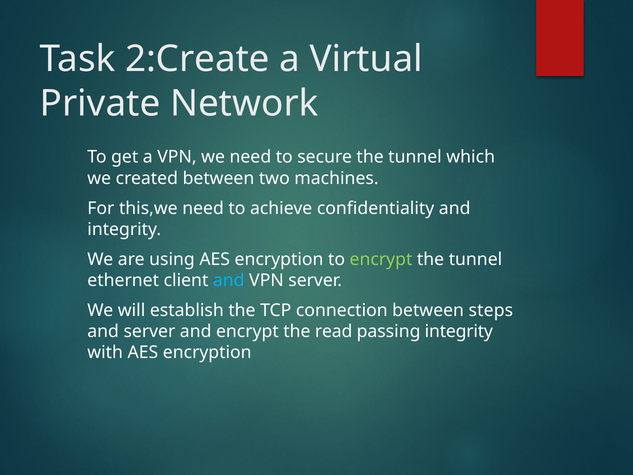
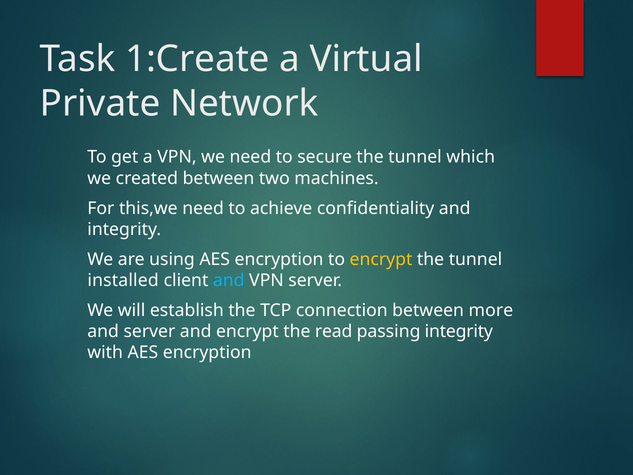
2:Create: 2:Create -> 1:Create (197, 59)
encrypt colour: light green -> yellow (381, 259)
ethernet: ethernet -> installed (123, 280)
steps: steps -> more (491, 310)
